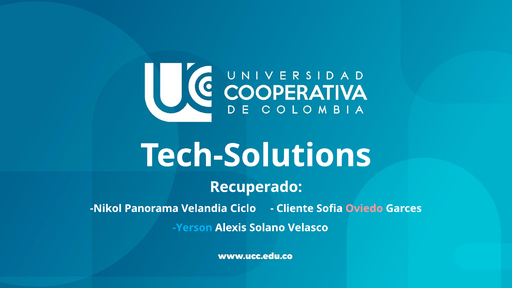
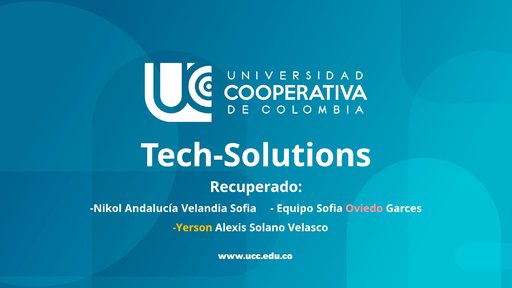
Panorama: Panorama -> Andalucía (151, 208)
Velandia Ciclo: Ciclo -> Sofia (243, 208)
Cliente: Cliente -> Equipo (295, 208)
Yerson colour: light blue -> yellow (192, 228)
